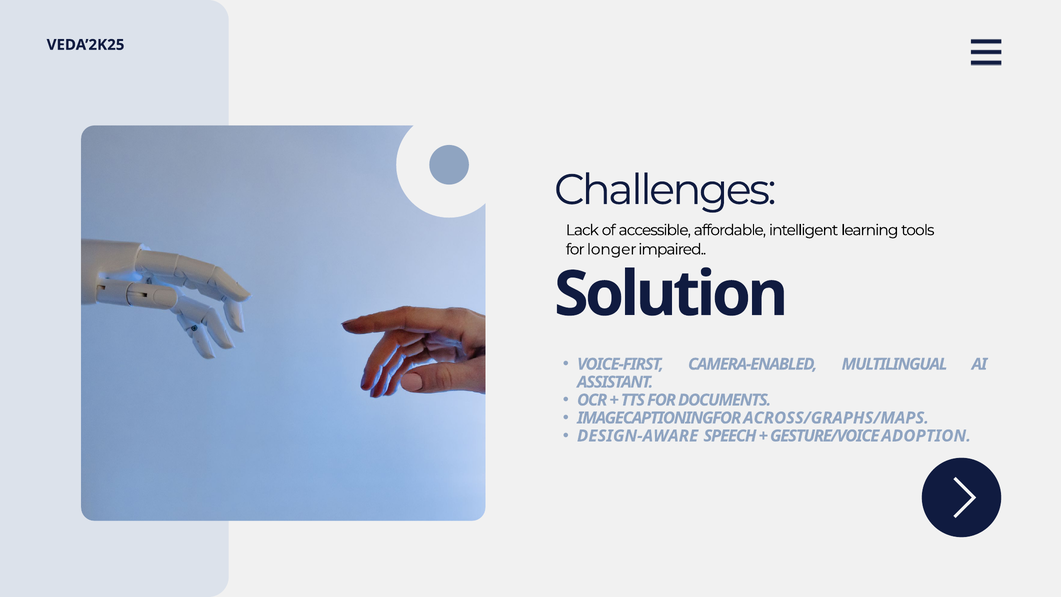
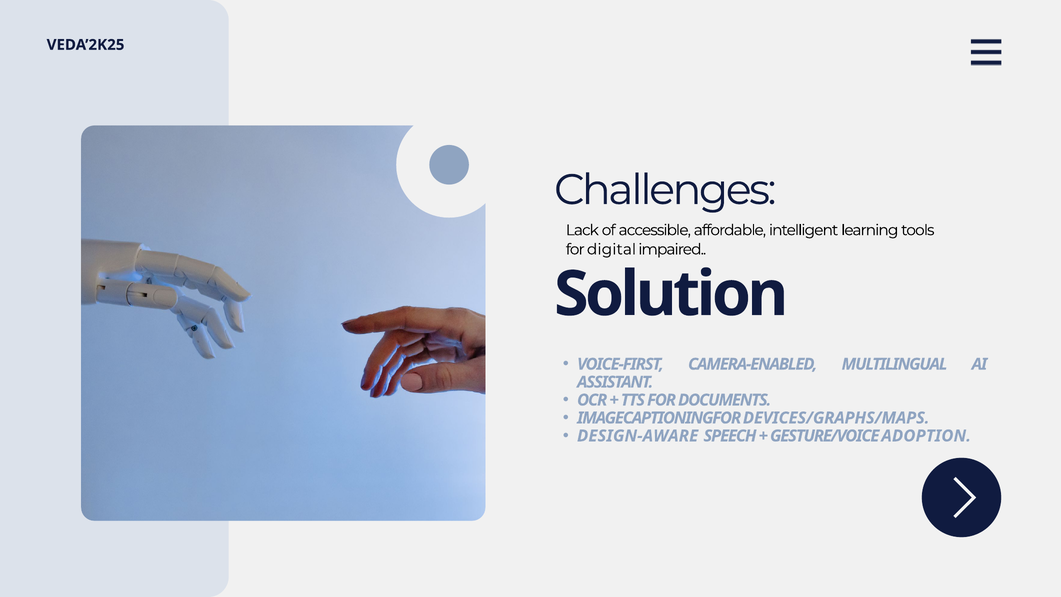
longer: longer -> digital (612, 249)
ACROSS/GRAPHS/MAPS: ACROSS/GRAPHS/MAPS -> DEVICES/GRAPHS/MAPS (836, 418)
